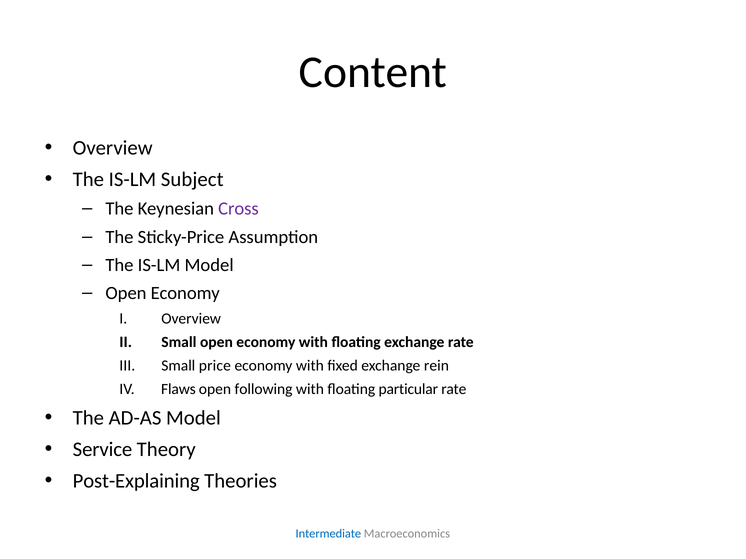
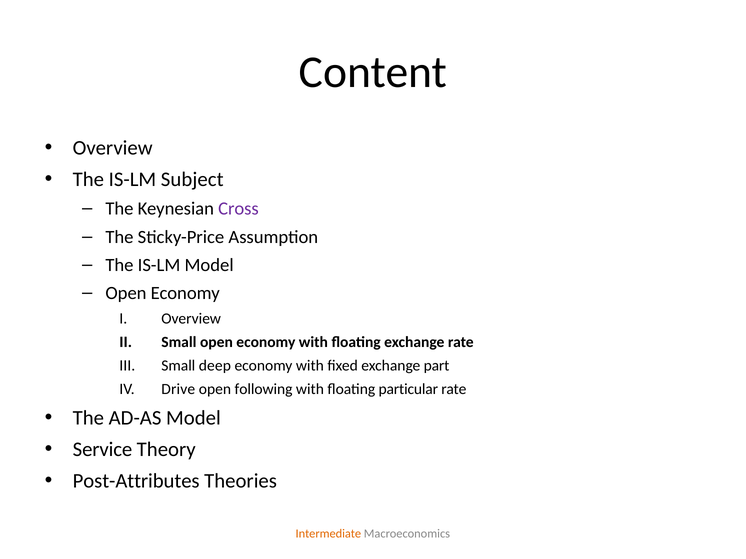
price: price -> deep (215, 366)
rein: rein -> part (437, 366)
Flaws: Flaws -> Drive (178, 390)
Post-Explaining: Post-Explaining -> Post-Attributes (136, 481)
Intermediate colour: blue -> orange (328, 534)
